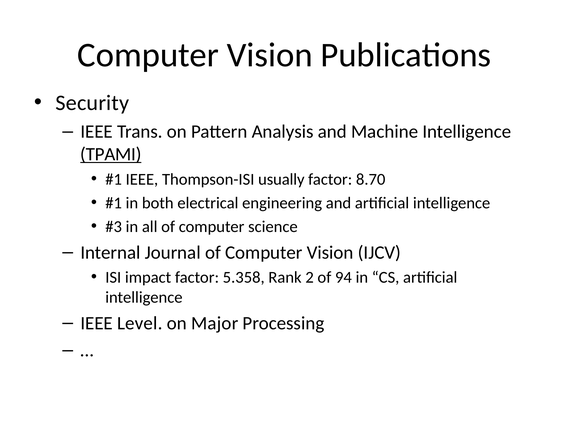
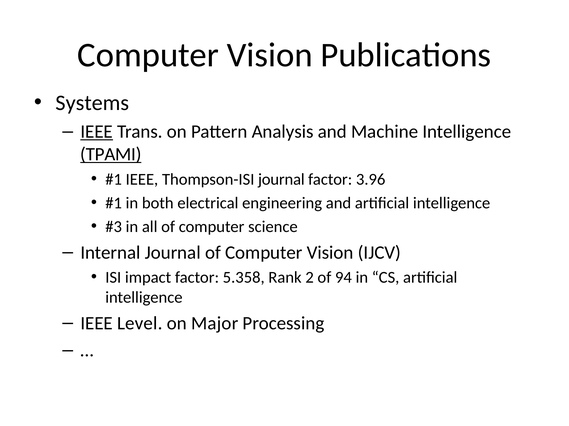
Security: Security -> Systems (92, 103)
IEEE underline: none -> present (97, 132)
Thompson-ISI usually: usually -> journal (281, 180)
8.70: 8.70 -> 3.96 (371, 180)
